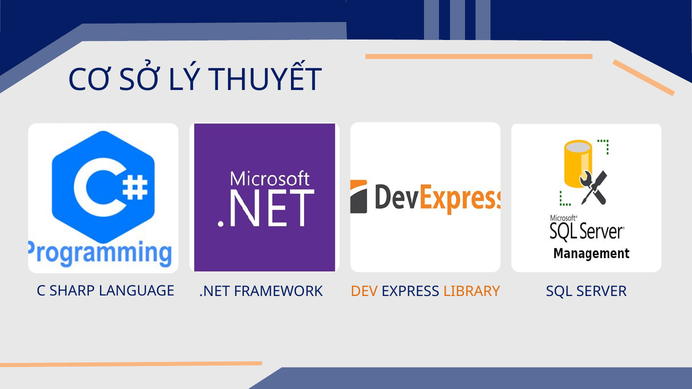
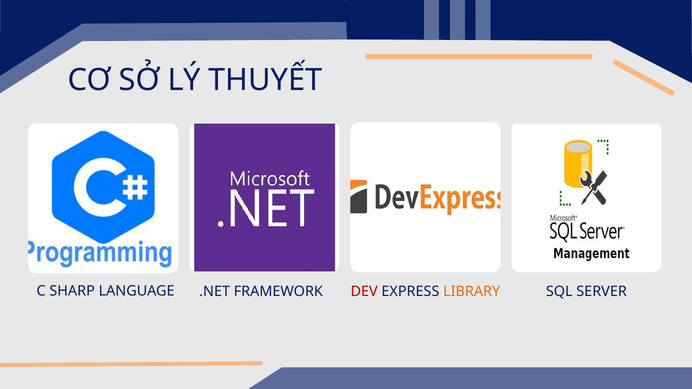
DEV colour: orange -> red (364, 292)
